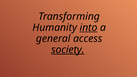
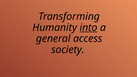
society underline: present -> none (68, 50)
